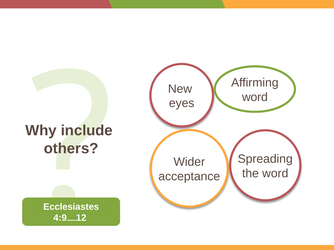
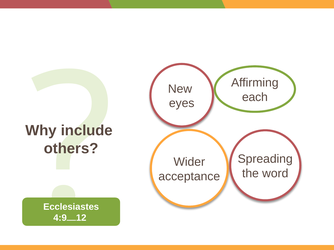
word: word -> each (255, 97)
